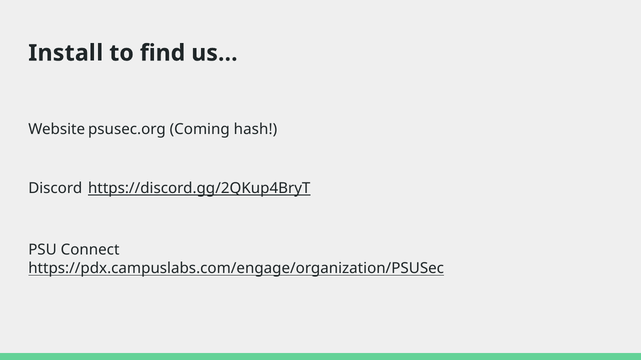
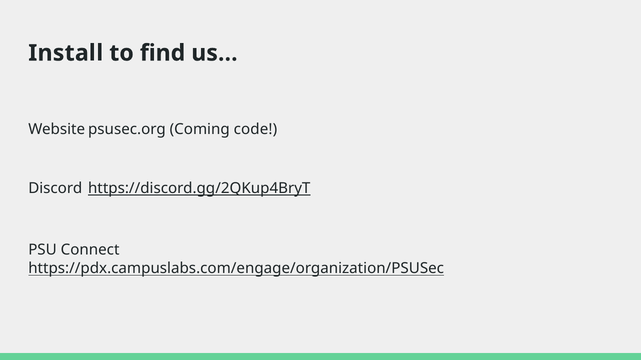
hash: hash -> code (255, 130)
